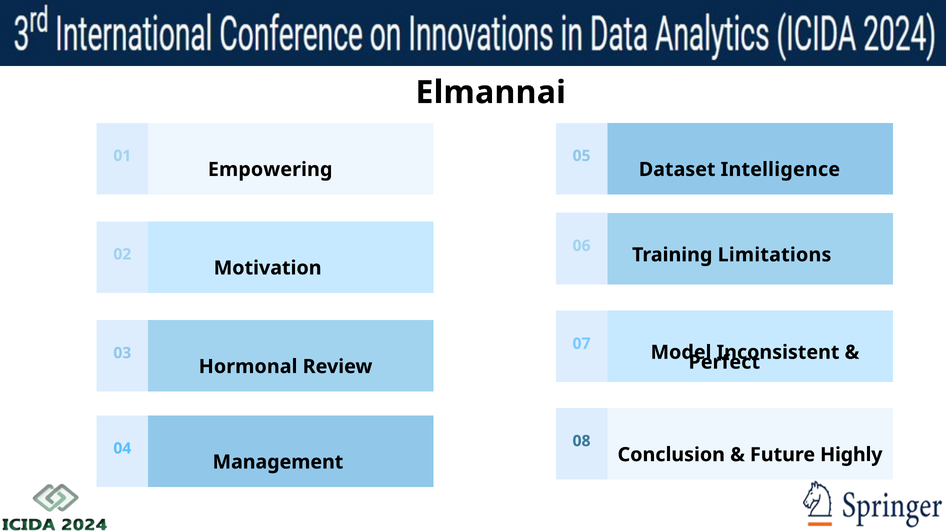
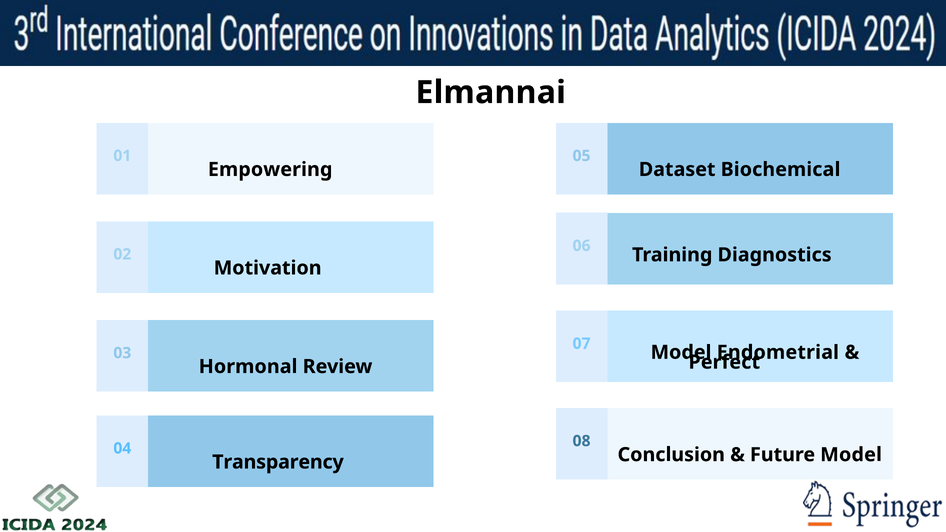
Intelligence: Intelligence -> Biochemical (780, 170)
Limitations: Limitations -> Diagnostics (775, 255)
Inconsistent: Inconsistent -> Endometrial (778, 352)
Future Highly: Highly -> Model (851, 455)
Management: Management -> Transparency (278, 462)
